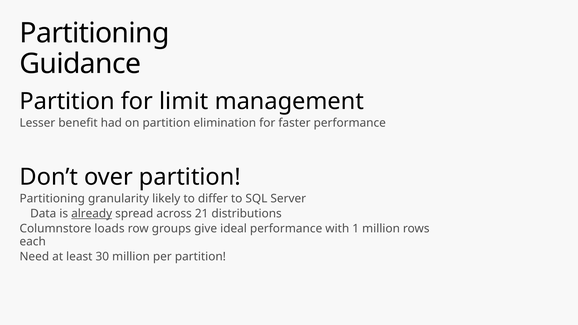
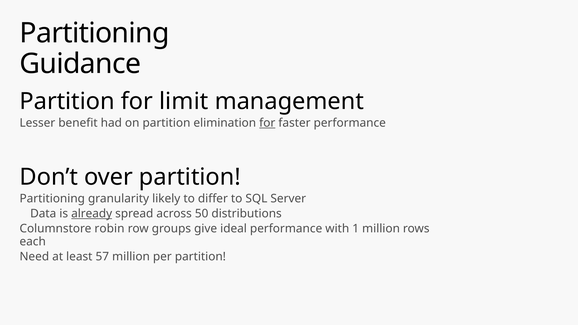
for underline: none -> present (267, 123)
21: 21 -> 50 (202, 214)
loads: loads -> robin (109, 229)
30: 30 -> 57 (102, 257)
